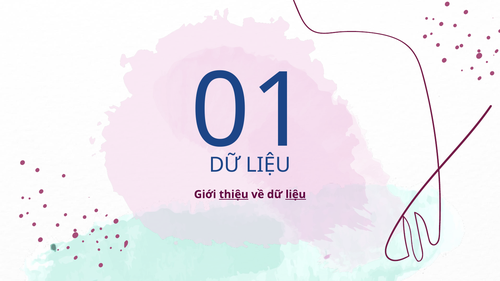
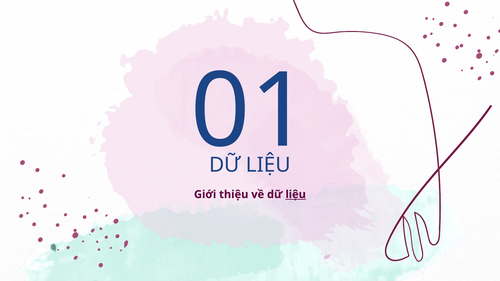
thiệu underline: present -> none (234, 195)
